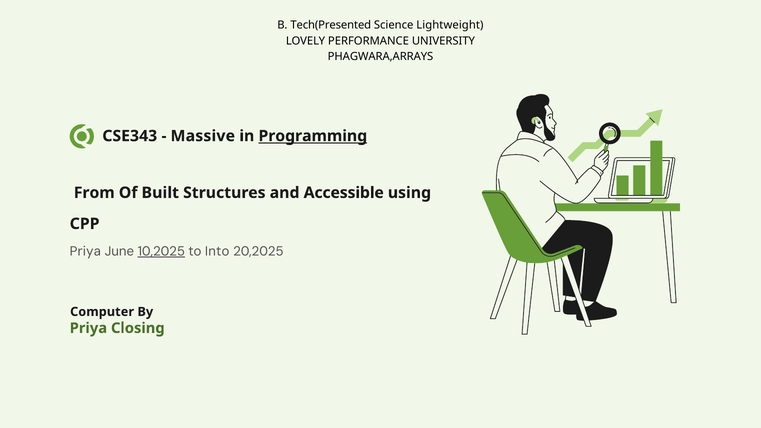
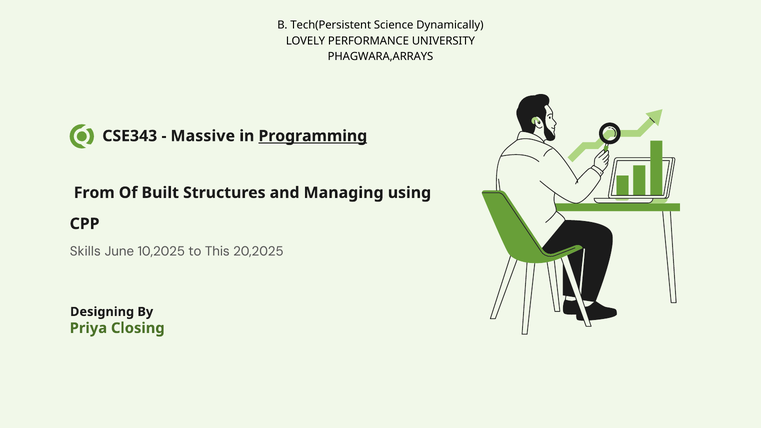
Tech(Presented: Tech(Presented -> Tech(Persistent (331, 25)
Lightweight: Lightweight -> Dynamically (450, 25)
Accessible: Accessible -> Managing (344, 193)
Priya: Priya -> Skills (85, 251)
10,2025 underline: present -> none (161, 251)
Into: Into -> This (217, 251)
Computer: Computer -> Designing (102, 312)
